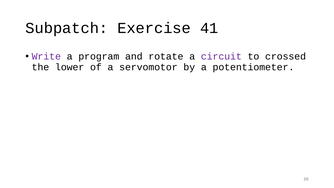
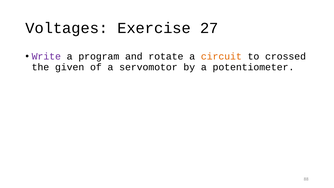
Subpatch: Subpatch -> Voltages (67, 28)
41: 41 -> 27 (209, 28)
circuit colour: purple -> orange (221, 56)
lower: lower -> given (70, 67)
